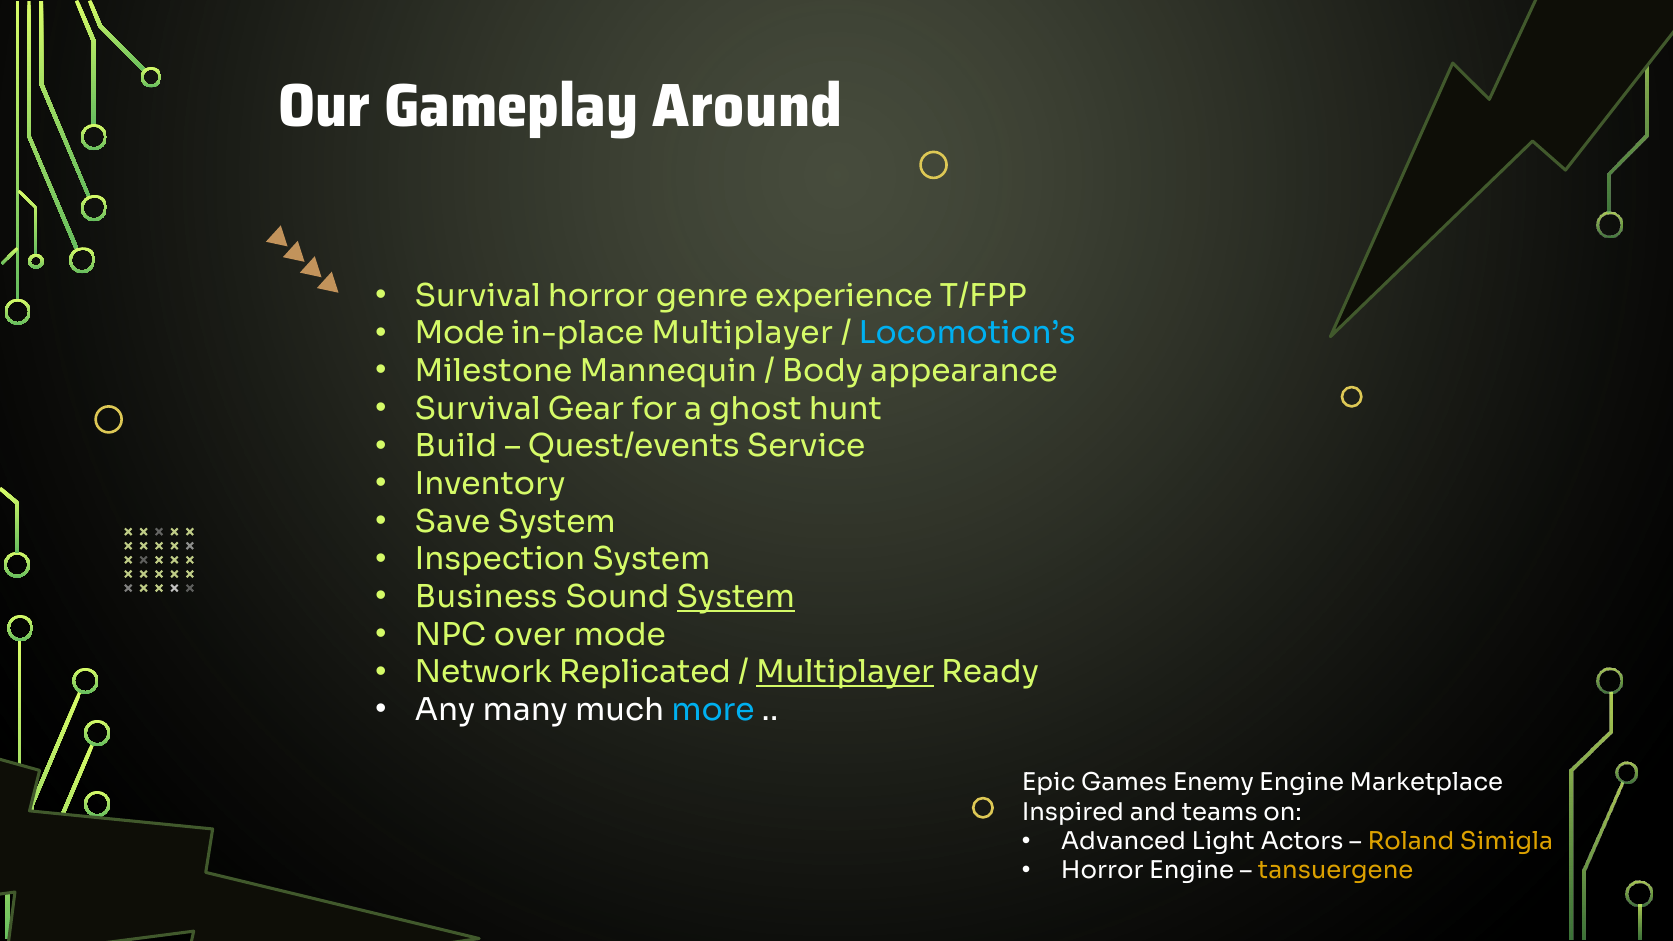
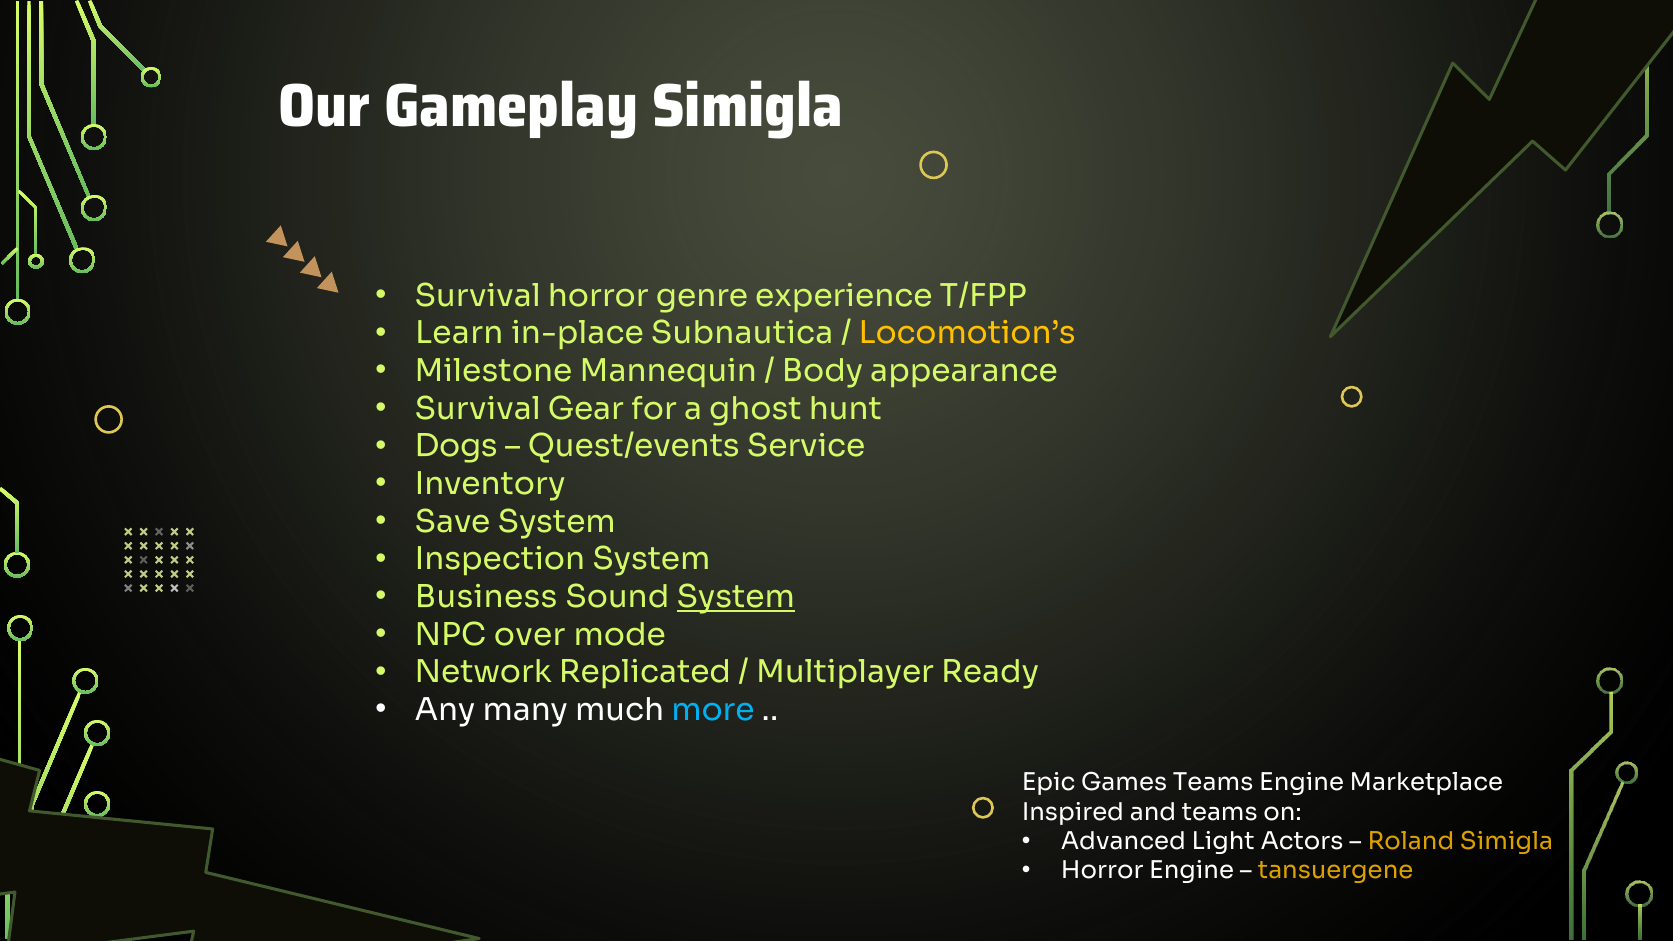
Gameplay Around: Around -> Simigla (748, 107)
Mode: Mode -> Learn (459, 334)
in-place Multiplayer: Multiplayer -> Subnautica (742, 334)
Locomotion’s colour: light blue -> yellow (967, 334)
Build: Build -> Dogs (456, 447)
Multiplayer underline: present -> none (845, 672)
Games Enemy: Enemy -> Teams (1213, 783)
